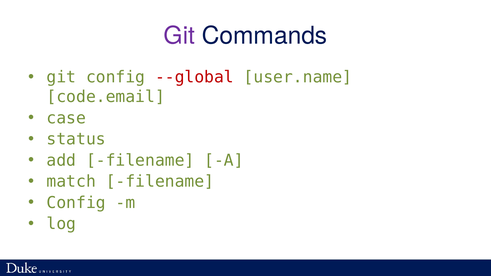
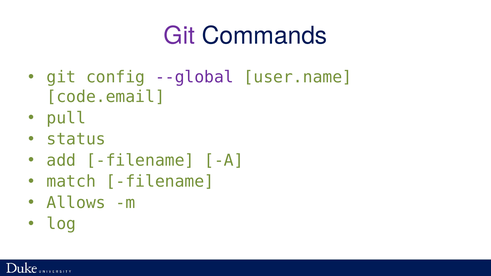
--global colour: red -> purple (194, 77)
case: case -> pull (66, 118)
Config: Config -> Allows (76, 203)
